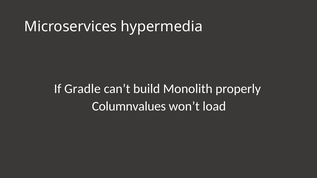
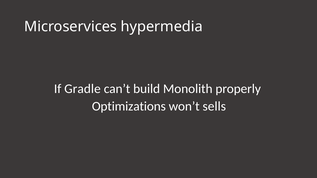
Columnvalues: Columnvalues -> Optimizations (129, 106)
load: load -> sells (214, 106)
